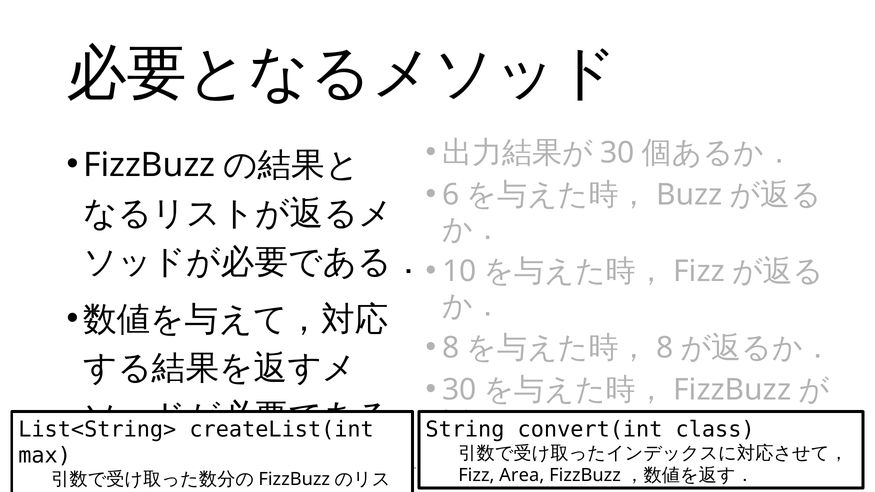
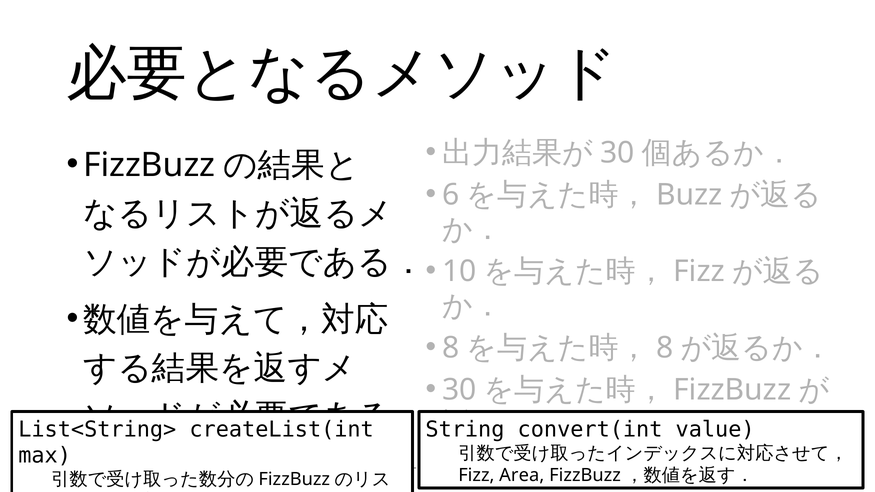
class: class -> value (715, 430)
